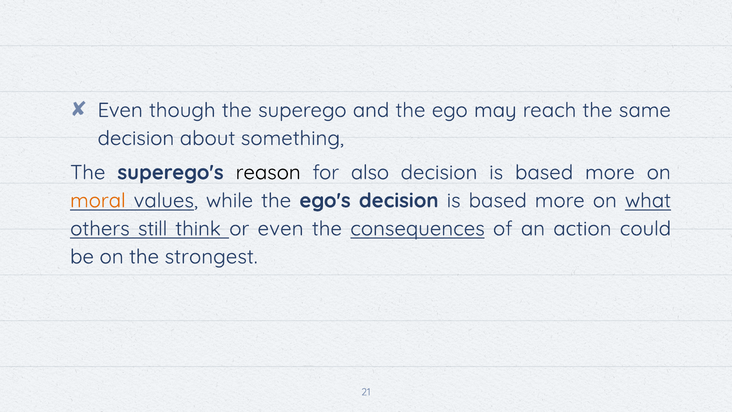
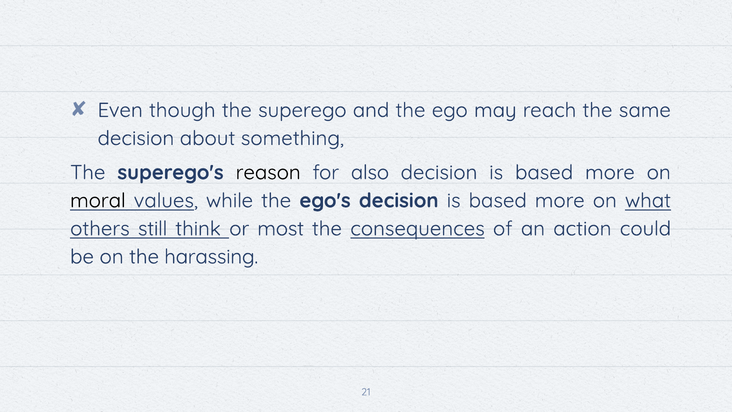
moral colour: orange -> black (98, 200)
or even: even -> most (281, 229)
strongest: strongest -> harassing (211, 257)
